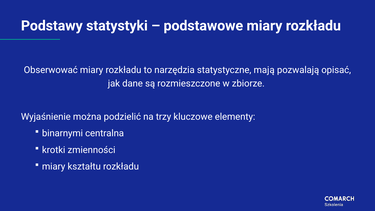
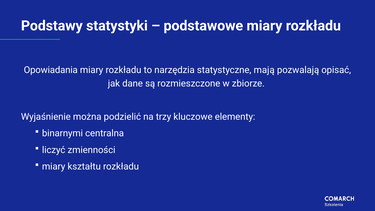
Obserwować: Obserwować -> Opowiadania (51, 70)
krotki: krotki -> liczyć (54, 150)
